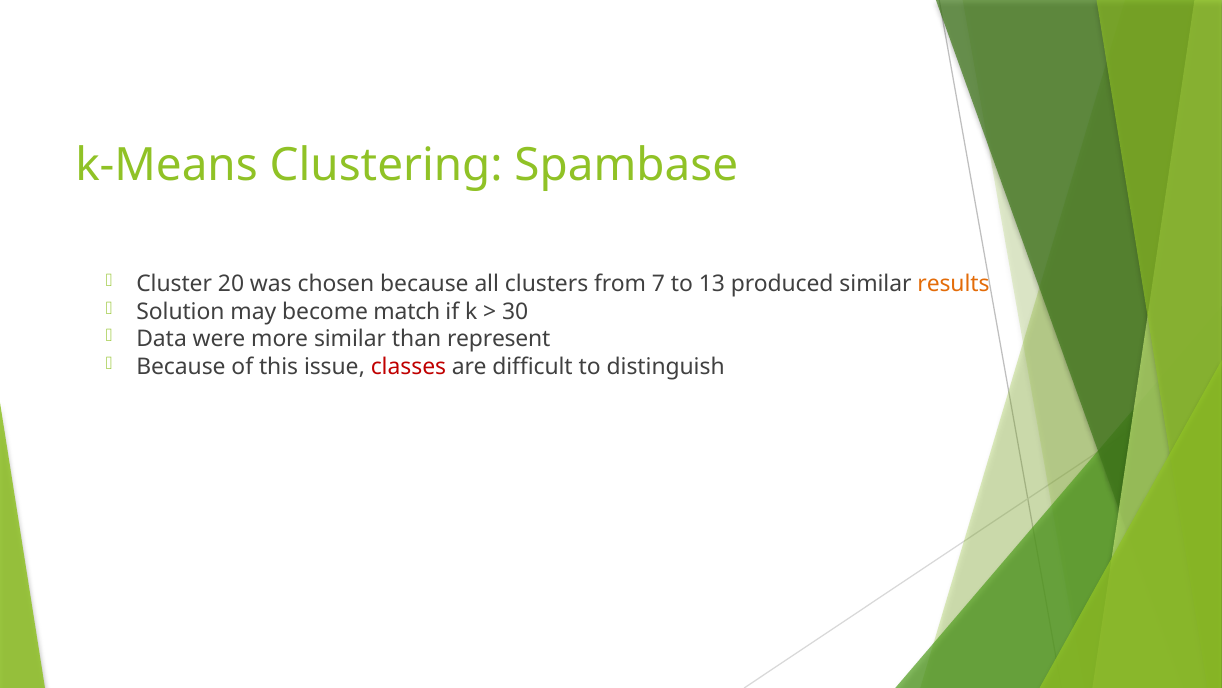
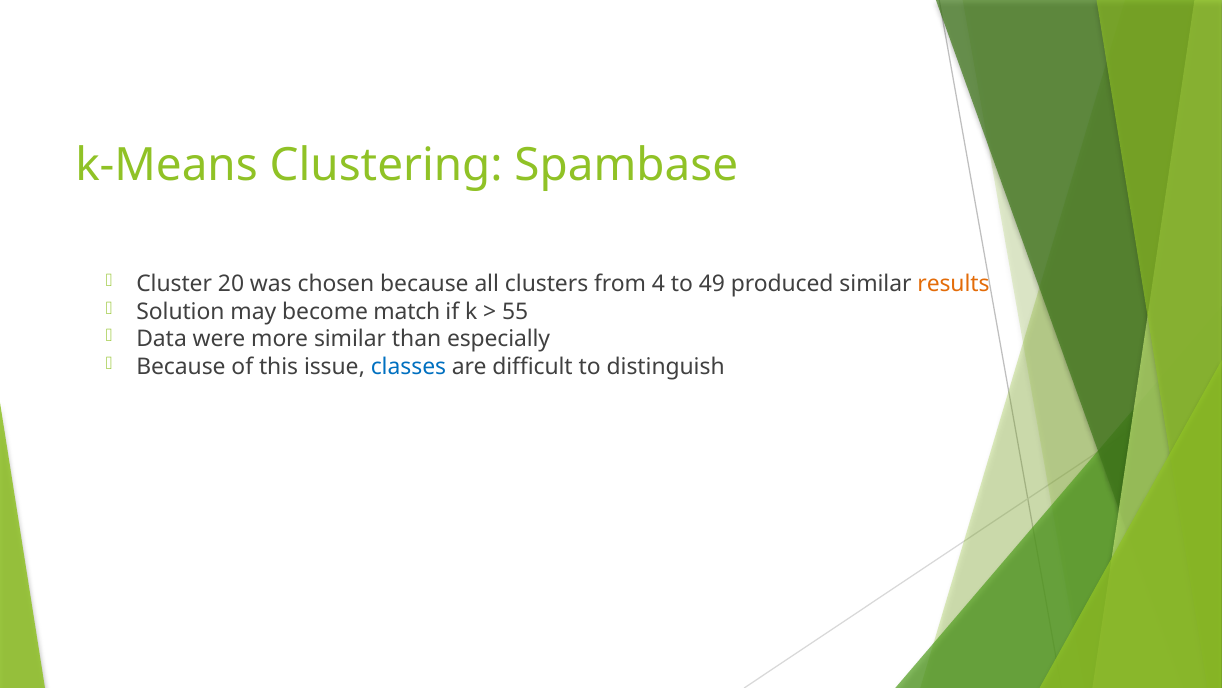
7: 7 -> 4 (659, 284)
13: 13 -> 49 (712, 284)
30: 30 -> 55 (515, 312)
represent: represent -> especially (499, 339)
classes colour: red -> blue (408, 366)
